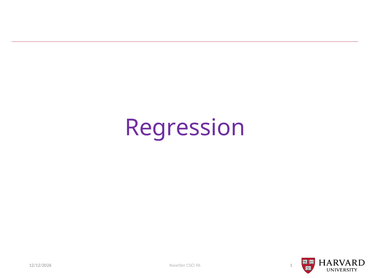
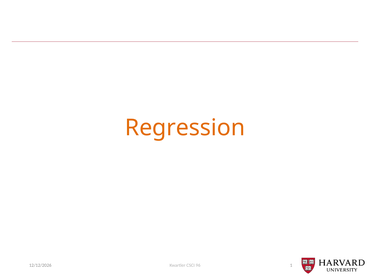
Regression colour: purple -> orange (185, 128)
